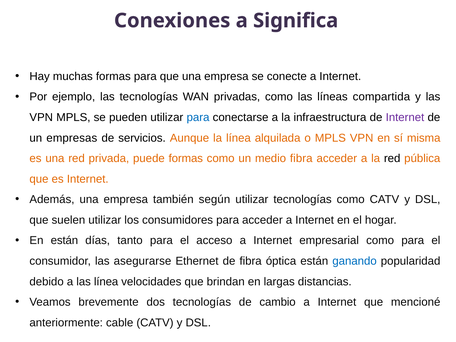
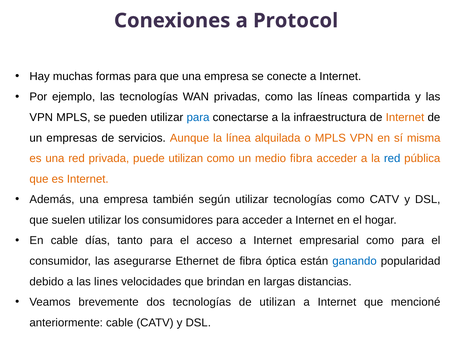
Significa: Significa -> Protocol (296, 21)
Internet colour: purple -> orange (405, 117)
puede formas: formas -> utilizan (186, 158)
red colour: black -> blue (392, 158)
En están: están -> cable (64, 241)
las línea: línea -> lines (106, 282)
de cambio: cambio -> utilizan (277, 302)
